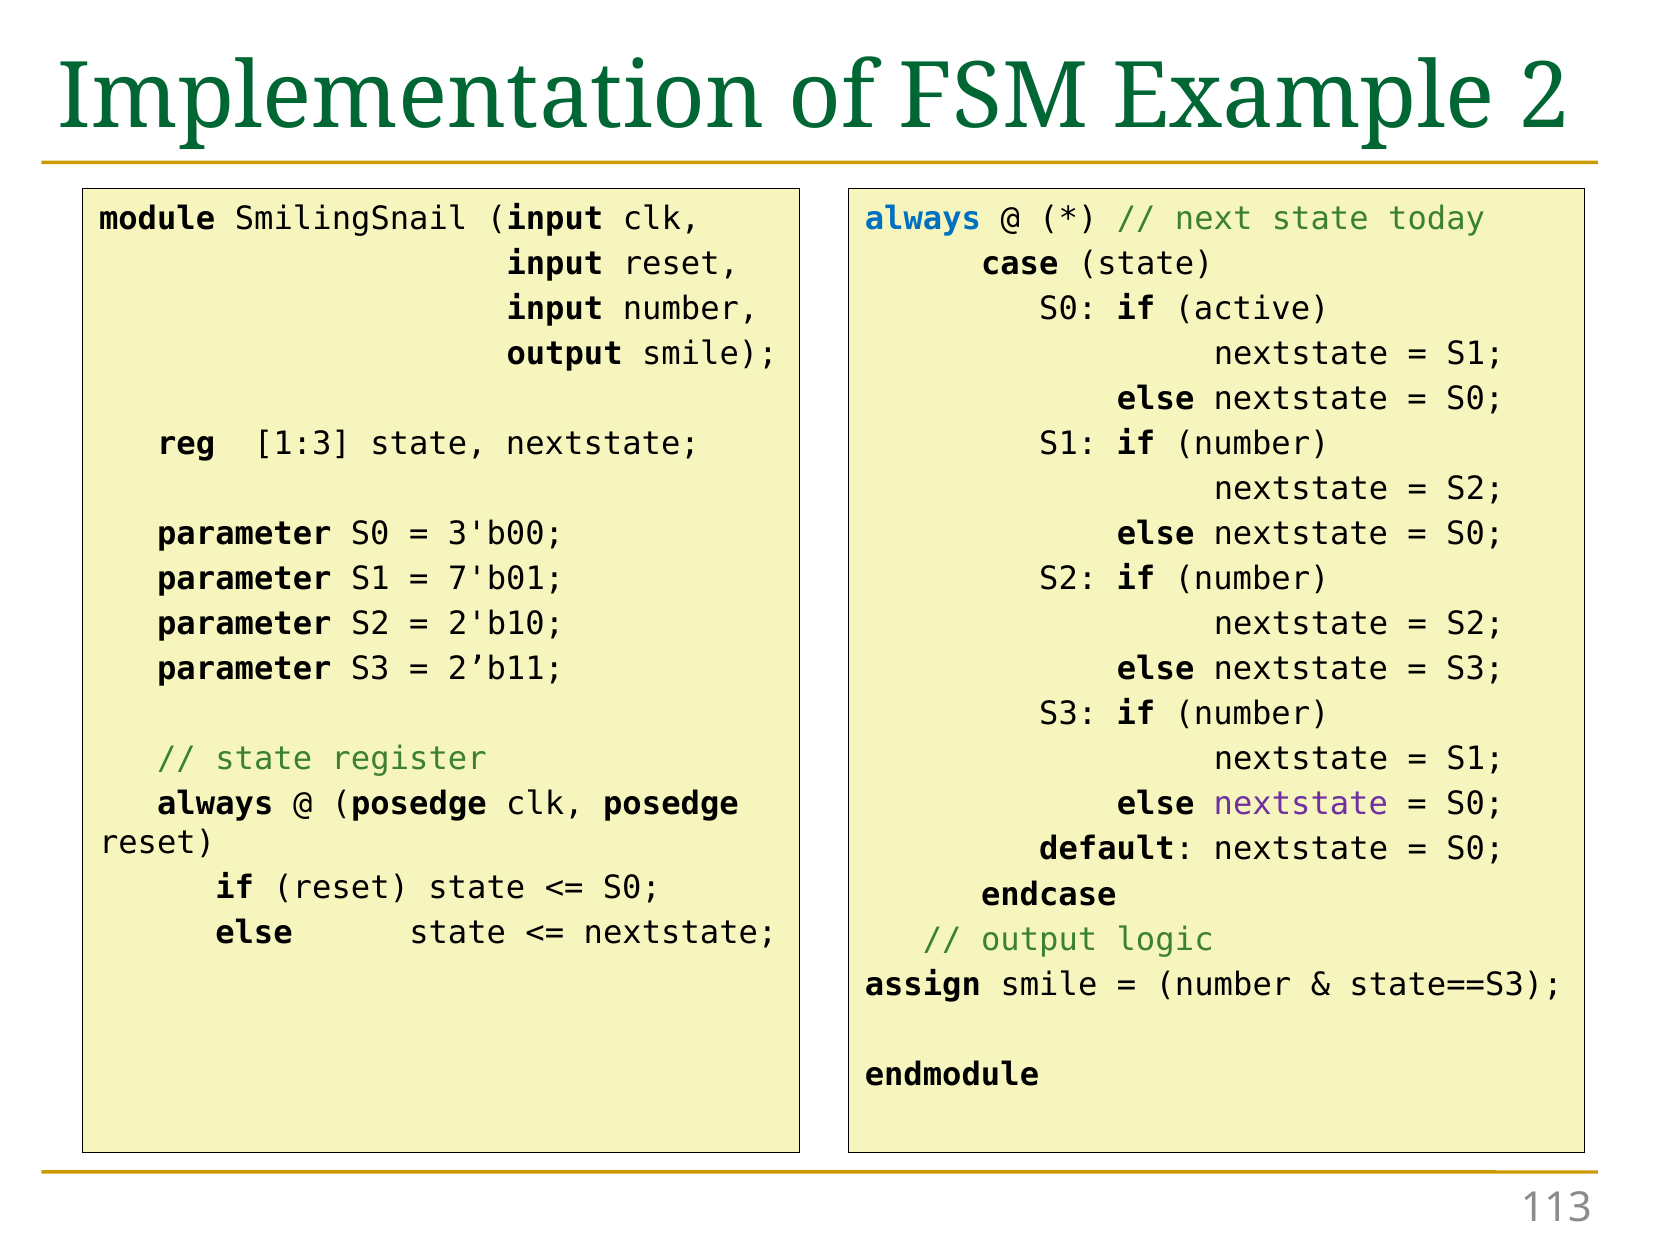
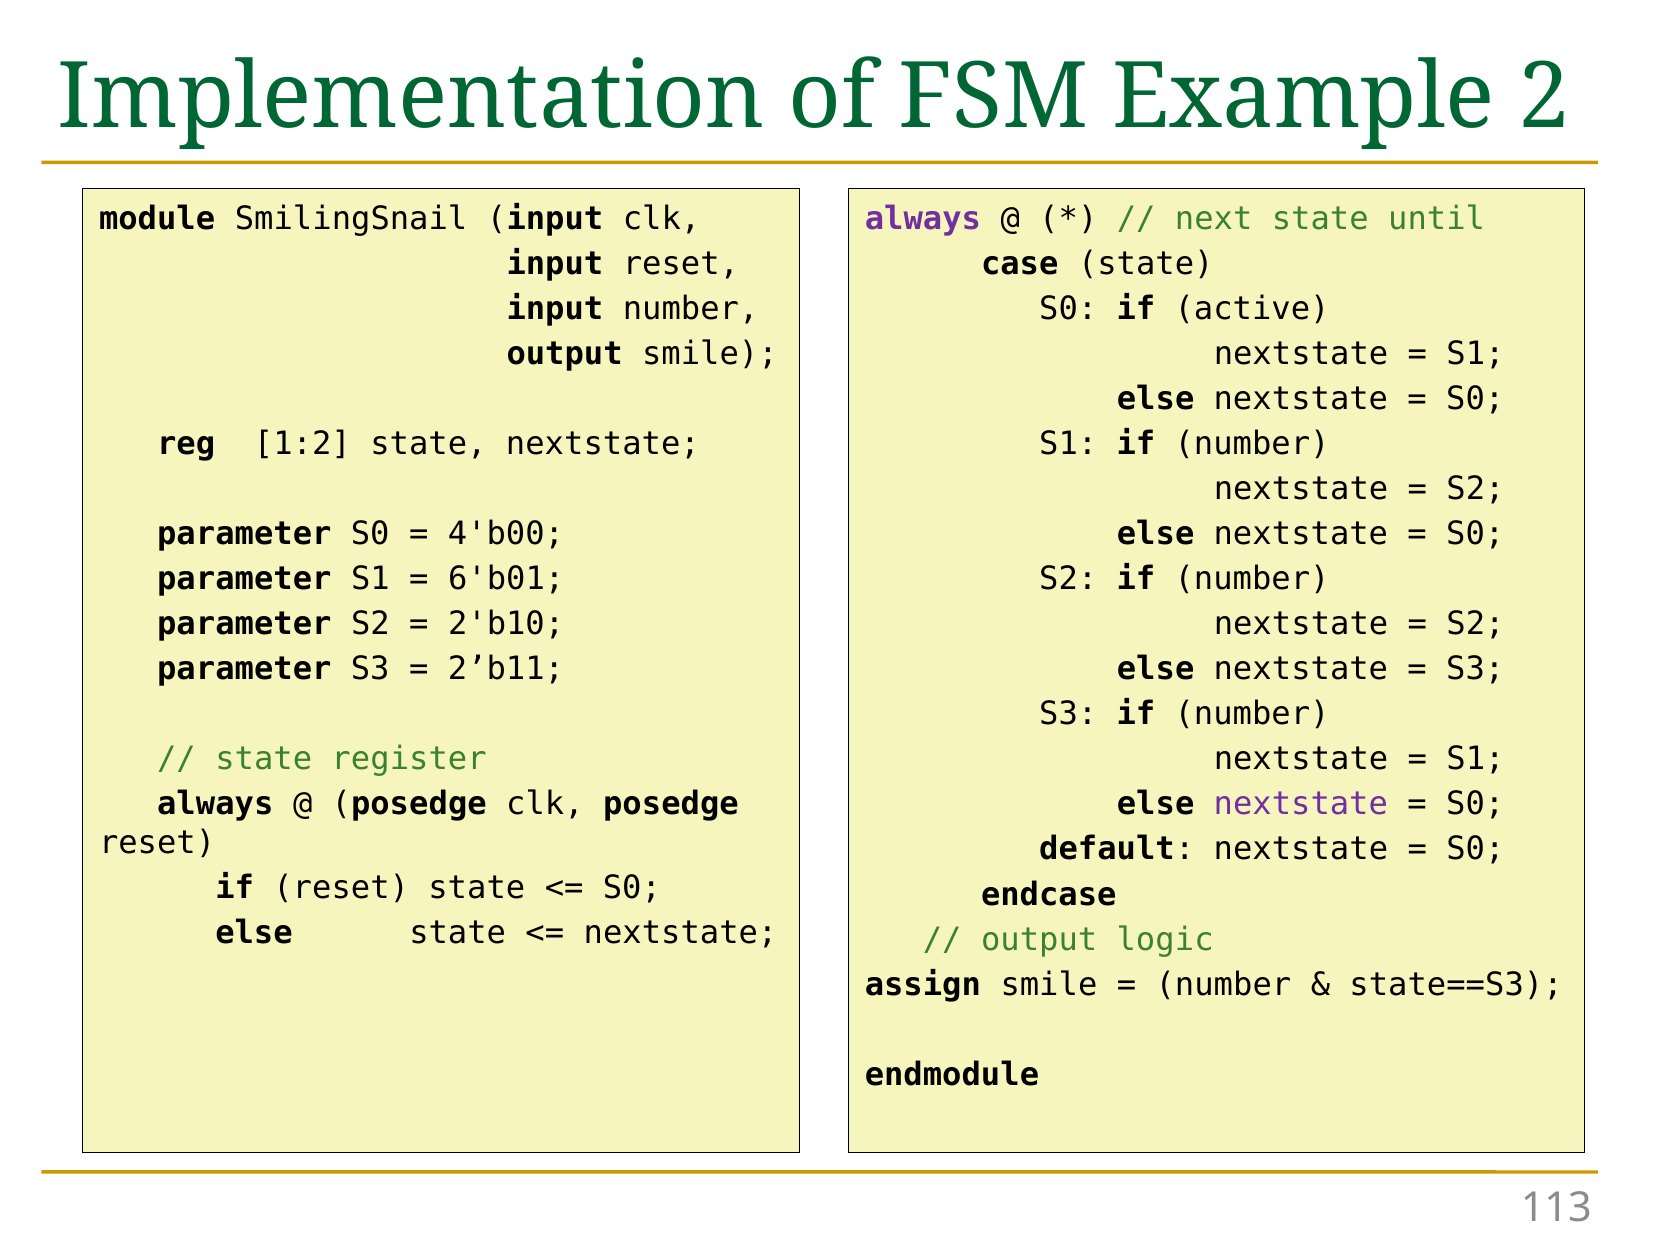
always colour: blue -> purple (923, 219)
today: today -> until (1437, 219)
1:3: 1:3 -> 1:2 (302, 444)
3'b00: 3'b00 -> 4'b00 (506, 534)
7'b01: 7'b01 -> 6'b01 (506, 579)
